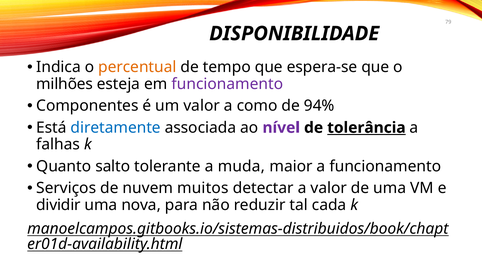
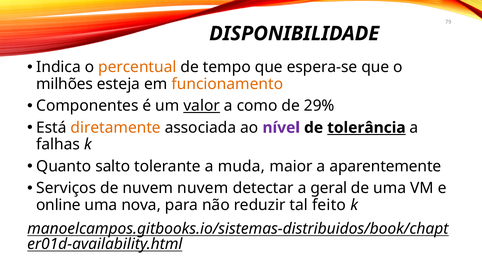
funcionamento colour: purple -> orange (227, 84)
valor underline: none -> present (202, 106)
94%: 94% -> 29% (319, 106)
diretamente colour: blue -> orange (116, 128)
a funcionamento: funcionamento -> aparentemente (385, 166)
nuvem muitos: muitos -> nuvem (203, 188)
a valor: valor -> geral (329, 188)
dividir: dividir -> online (58, 205)
cada: cada -> feito (329, 205)
